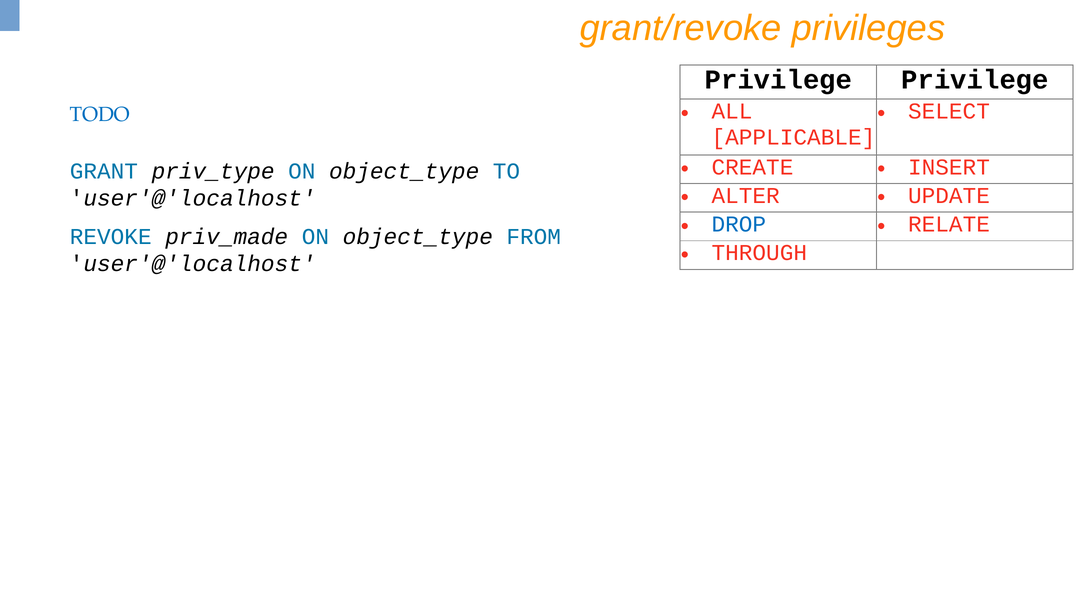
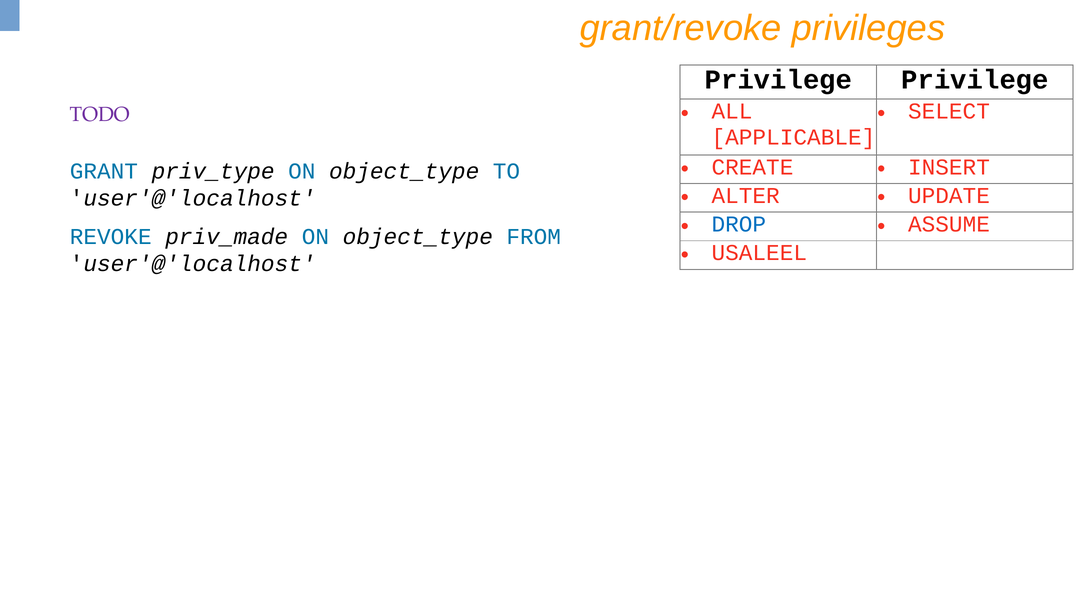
TODO colour: blue -> purple (100, 114)
RELATE: RELATE -> ASSUME (949, 224)
THROUGH: THROUGH -> USALEEL (759, 253)
